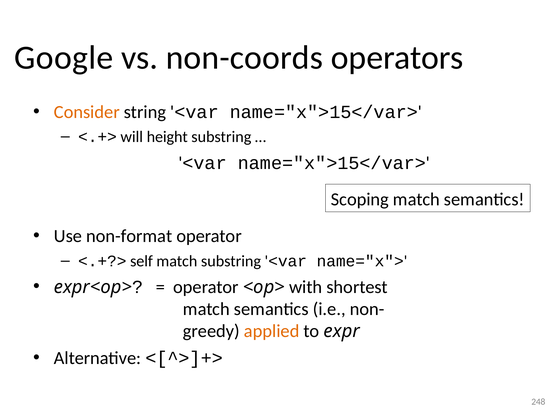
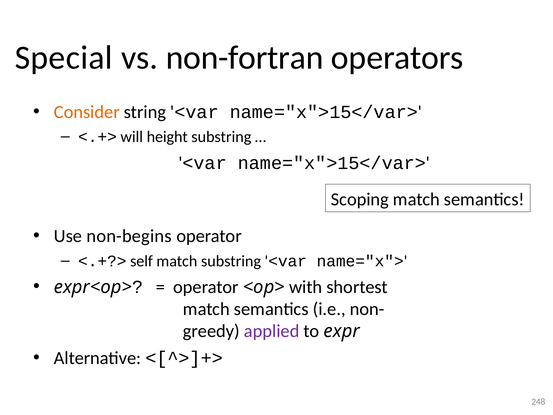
Google: Google -> Special (64, 58)
non-coords: non-coords -> non-fortran (245, 58)
non-format: non-format -> non-begins (129, 236)
applied colour: orange -> purple (272, 331)
